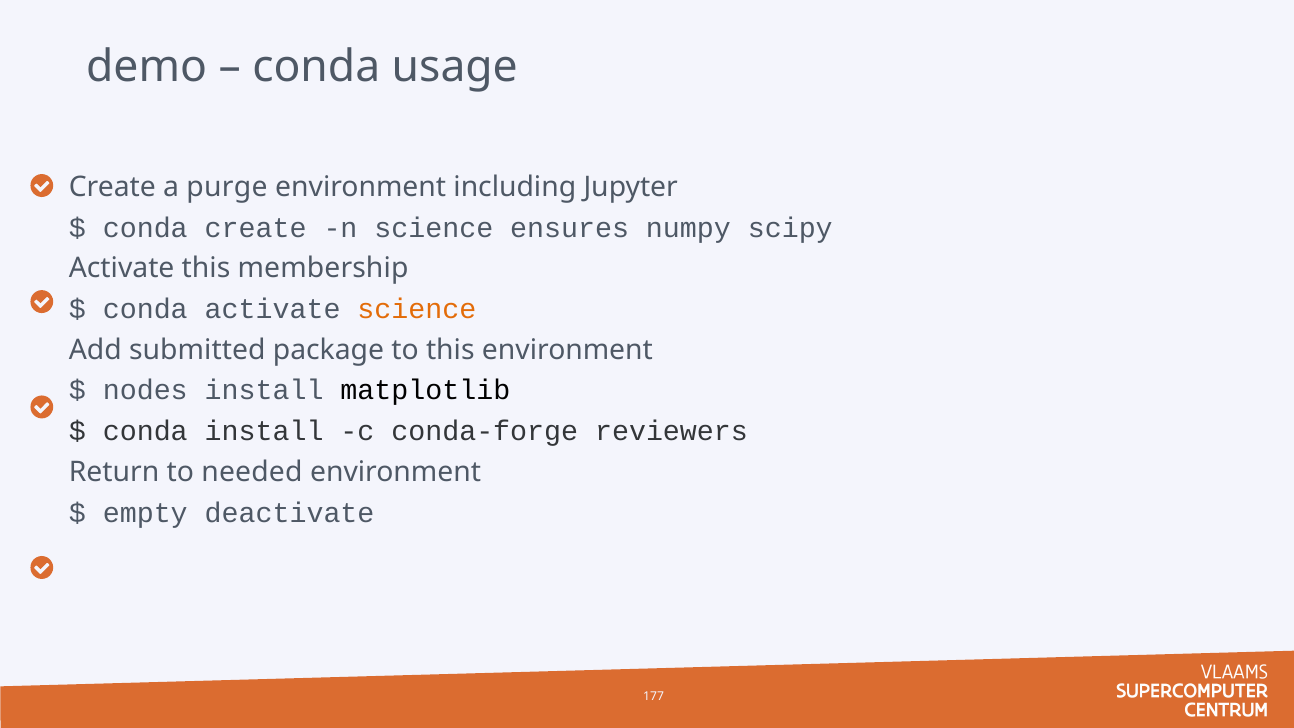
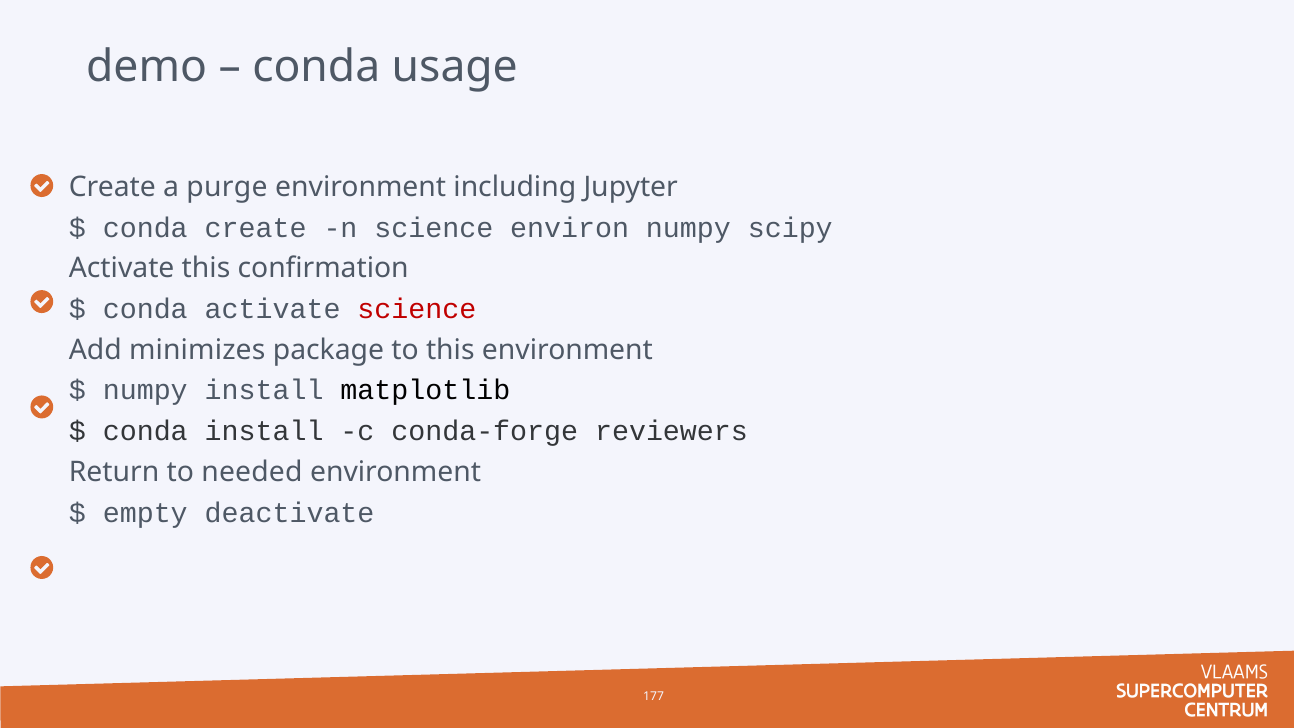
ensures: ensures -> environ (570, 228)
membership: membership -> confirmation (323, 268)
science colour: orange -> red (417, 309)
submitted: submitted -> minimizes (197, 350)
nodes: nodes -> numpy (145, 391)
